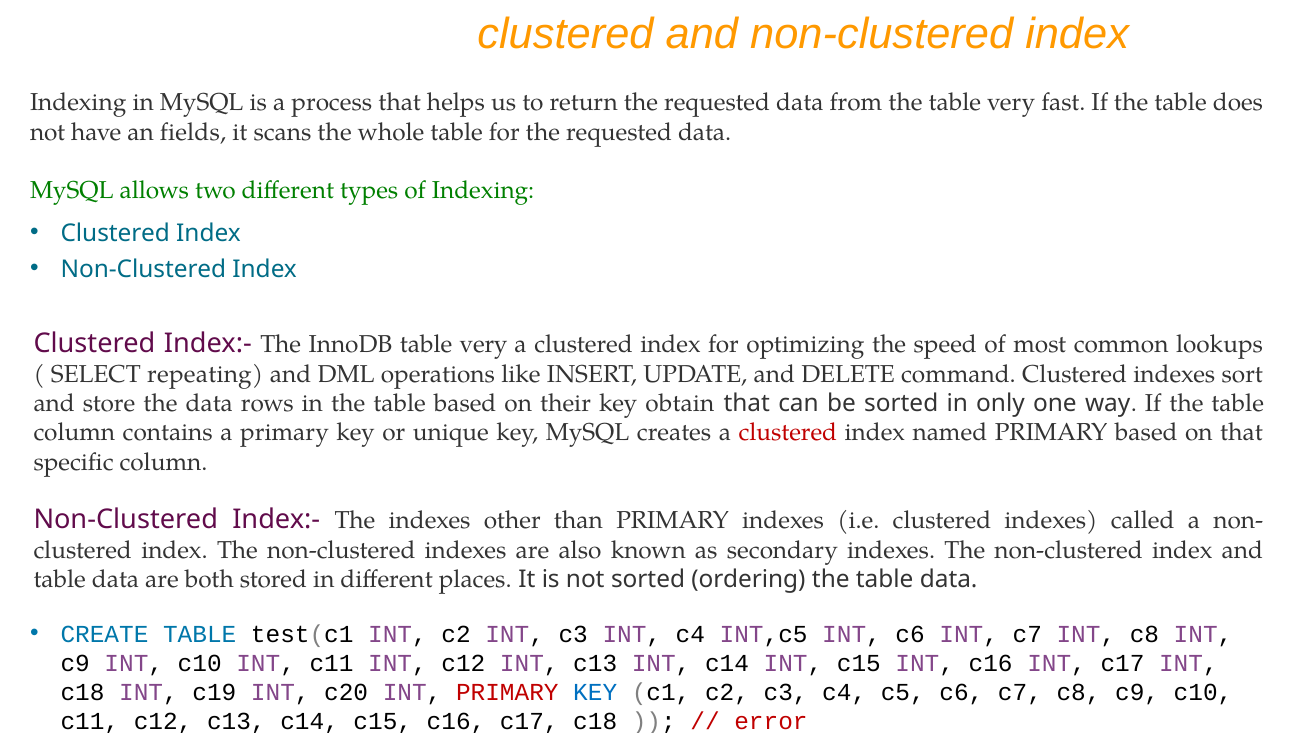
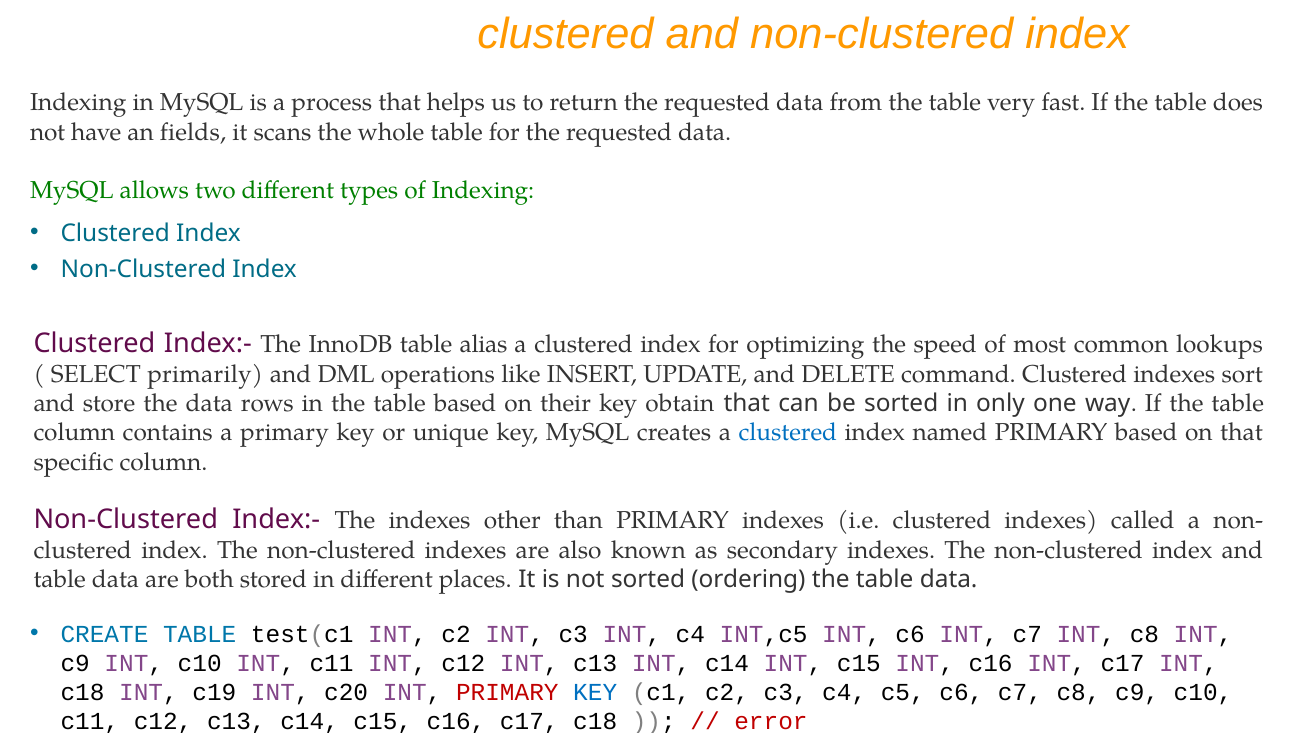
InnoDB table very: very -> alias (484, 344)
repeating: repeating -> primarily (205, 374)
clustered colour: red -> blue (788, 432)
